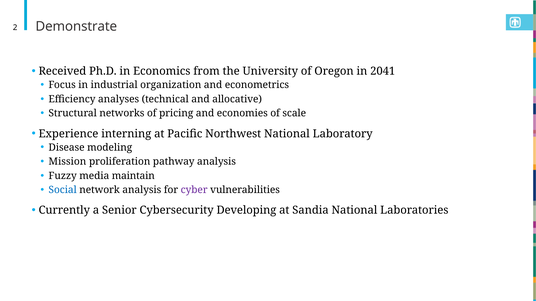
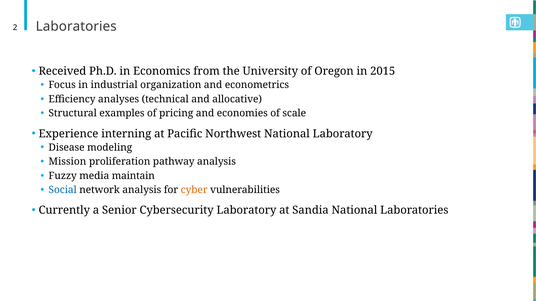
2 Demonstrate: Demonstrate -> Laboratories (76, 26)
2041: 2041 -> 2015 (383, 71)
networks: networks -> examples (122, 114)
cyber colour: purple -> orange (194, 190)
Cybersecurity Developing: Developing -> Laboratory (246, 211)
